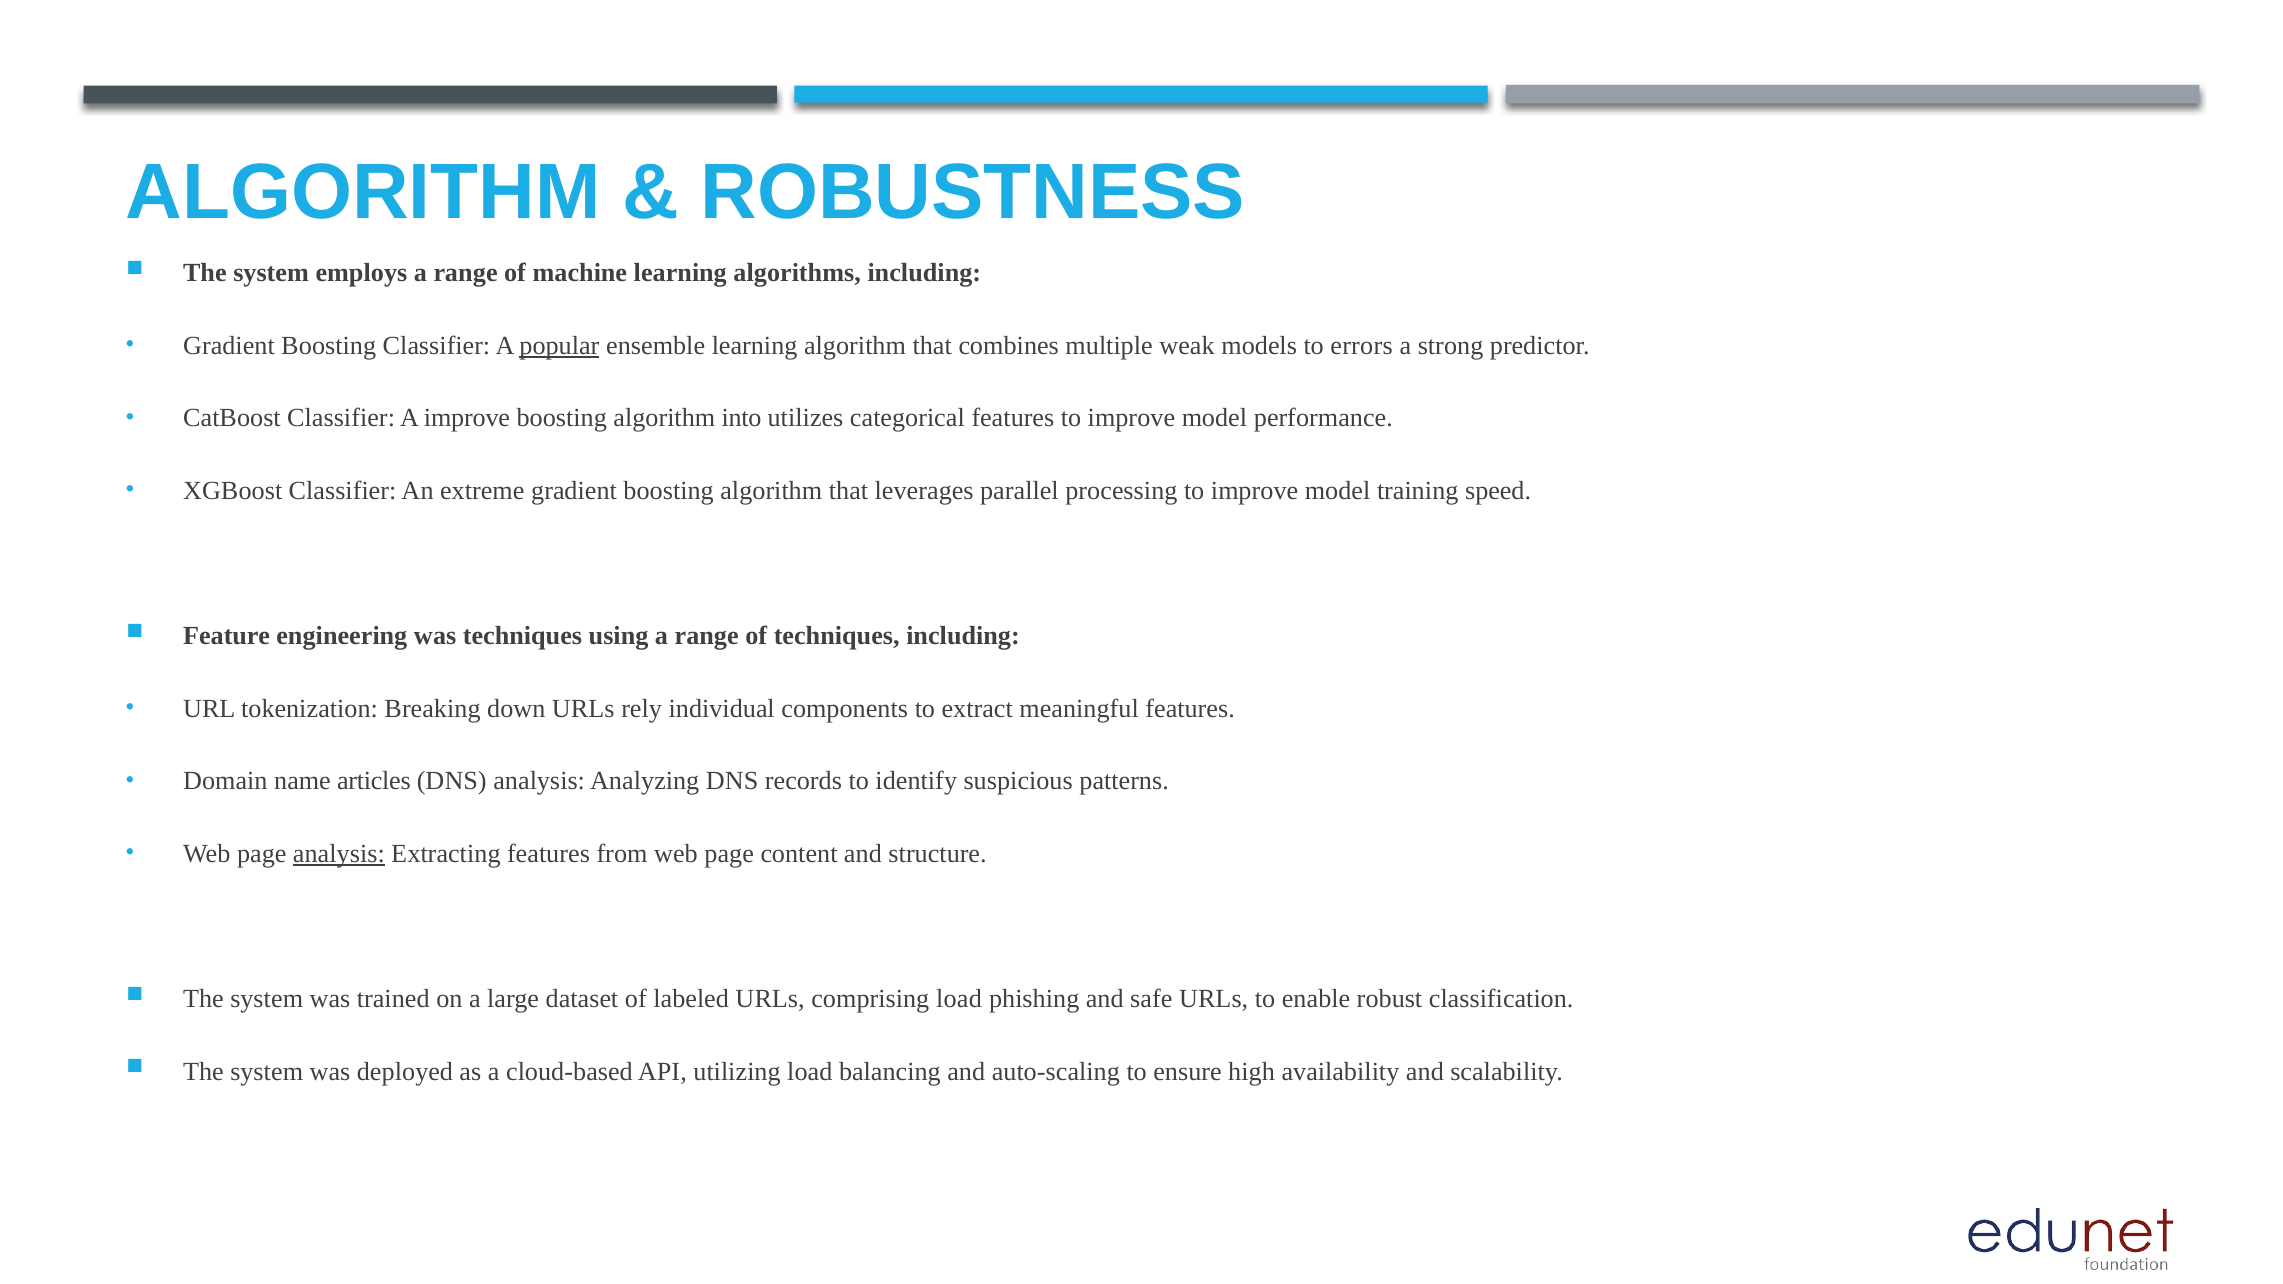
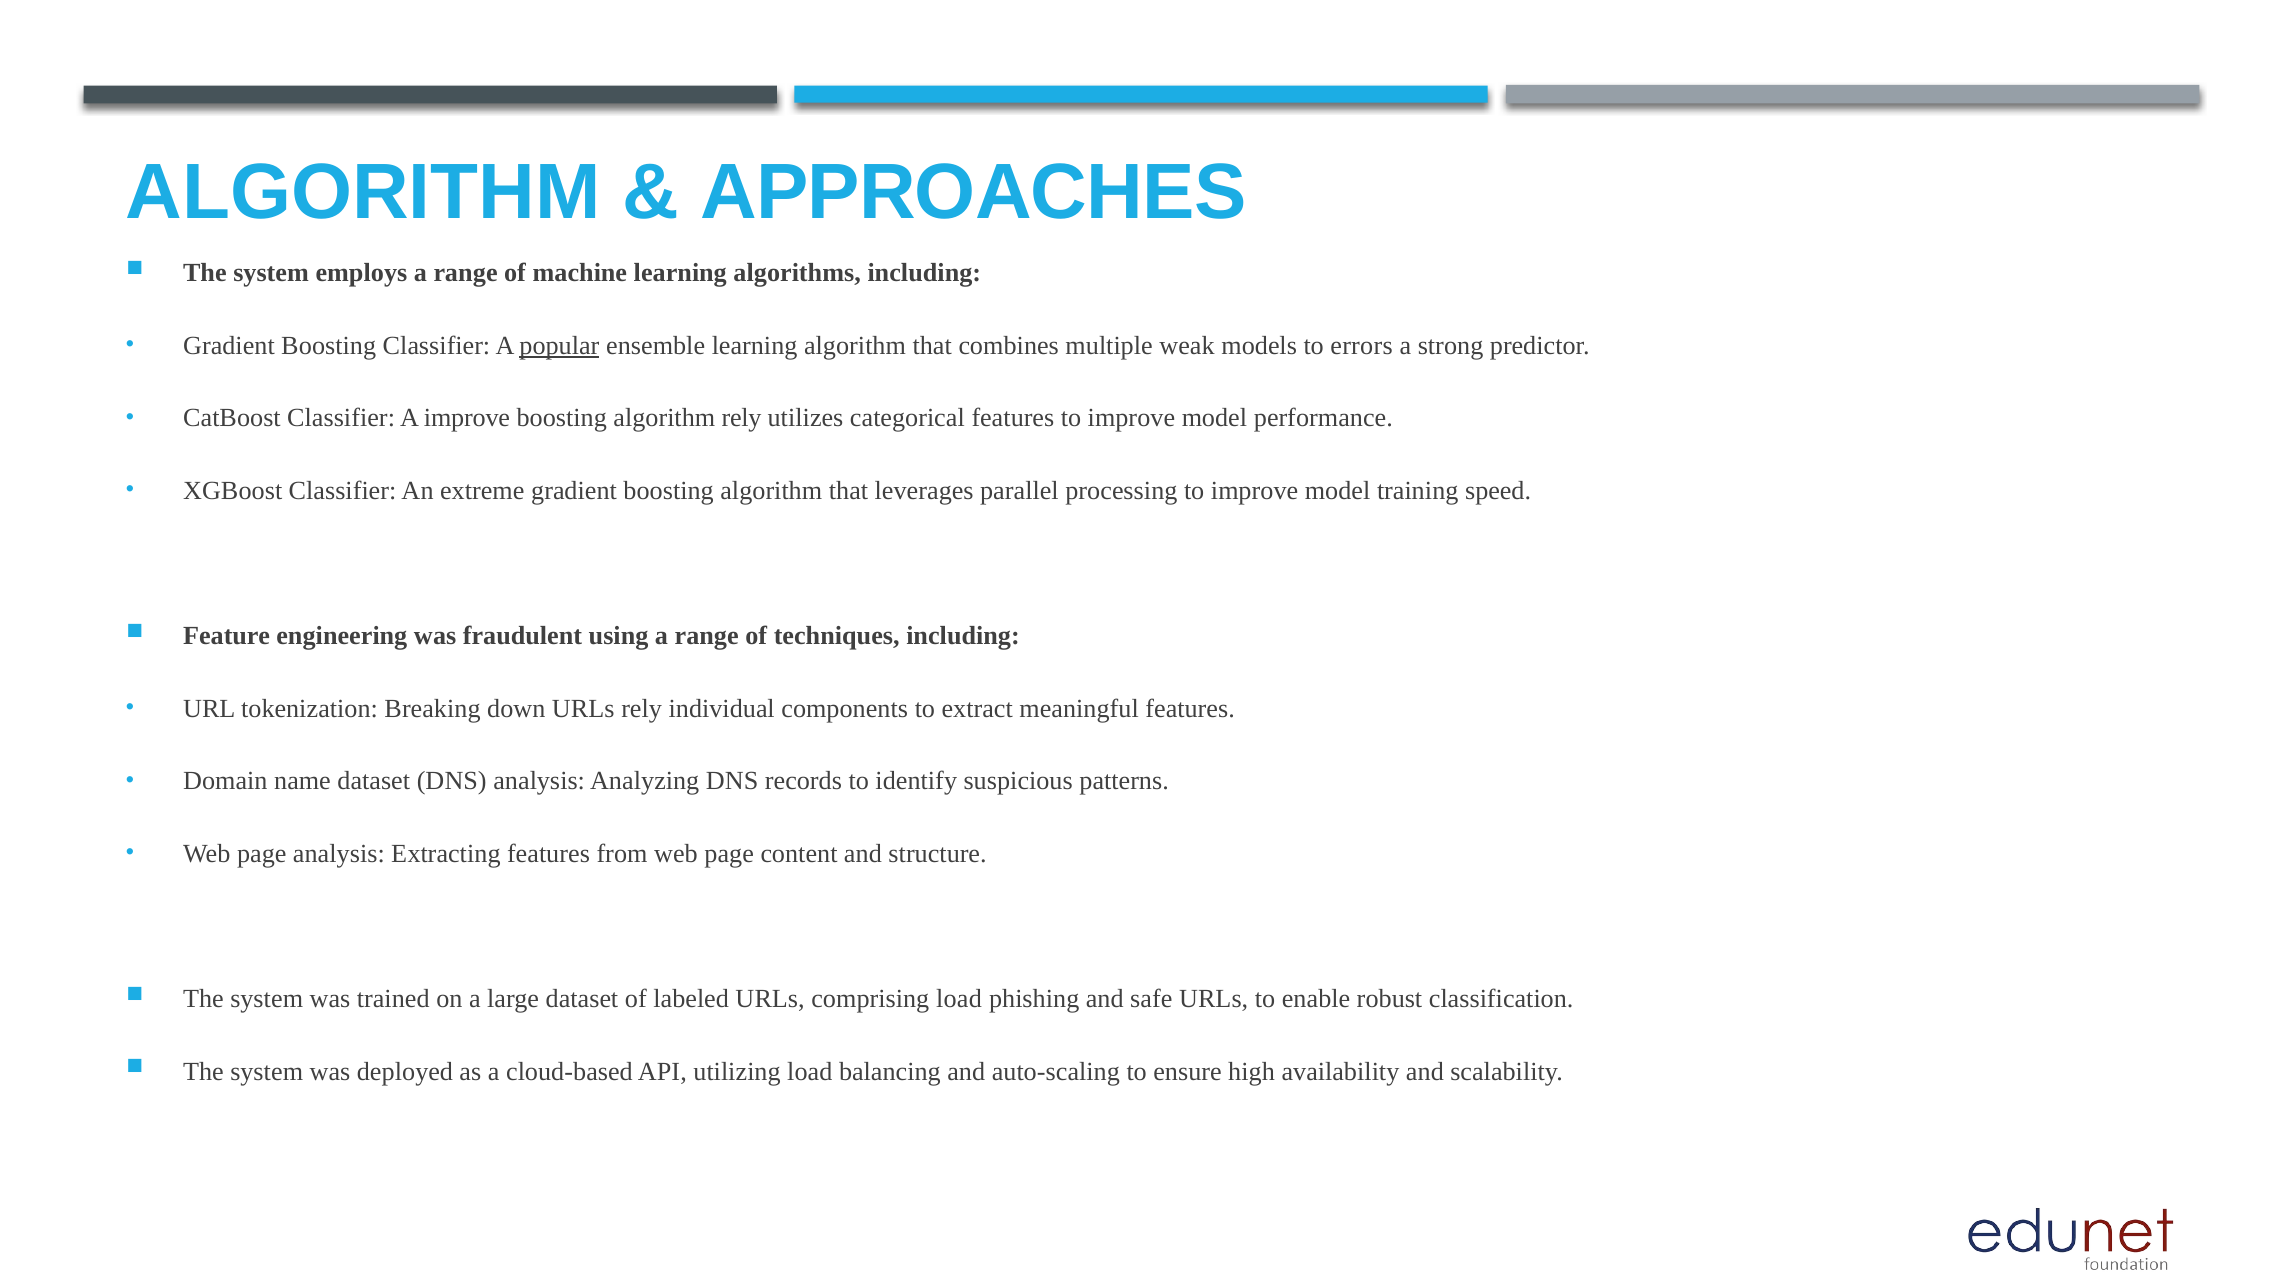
ROBUSTNESS: ROBUSTNESS -> APPROACHES (973, 193)
algorithm into: into -> rely (742, 418)
was techniques: techniques -> fraudulent (522, 636)
name articles: articles -> dataset (374, 781)
analysis underline: present -> none (339, 854)
